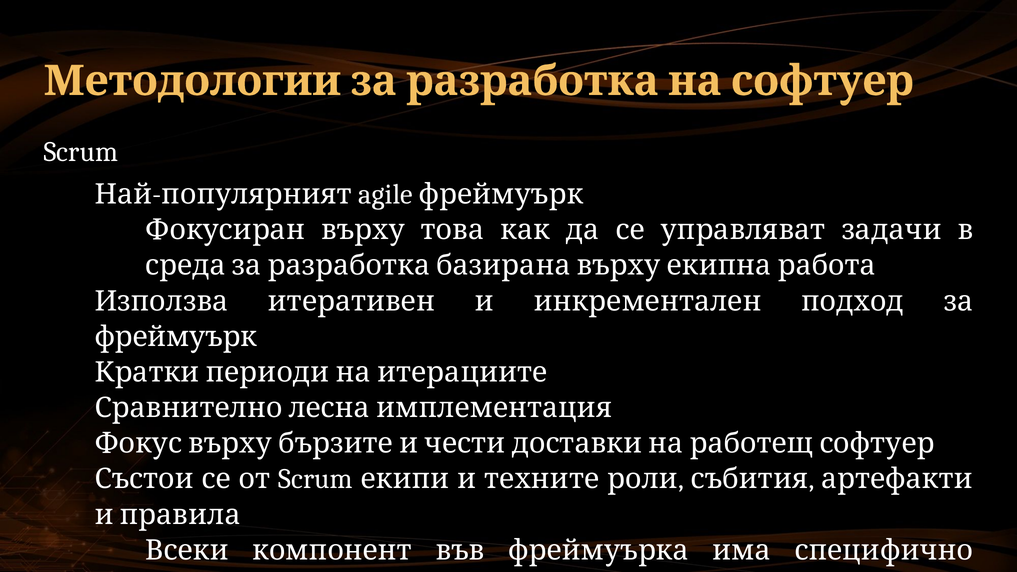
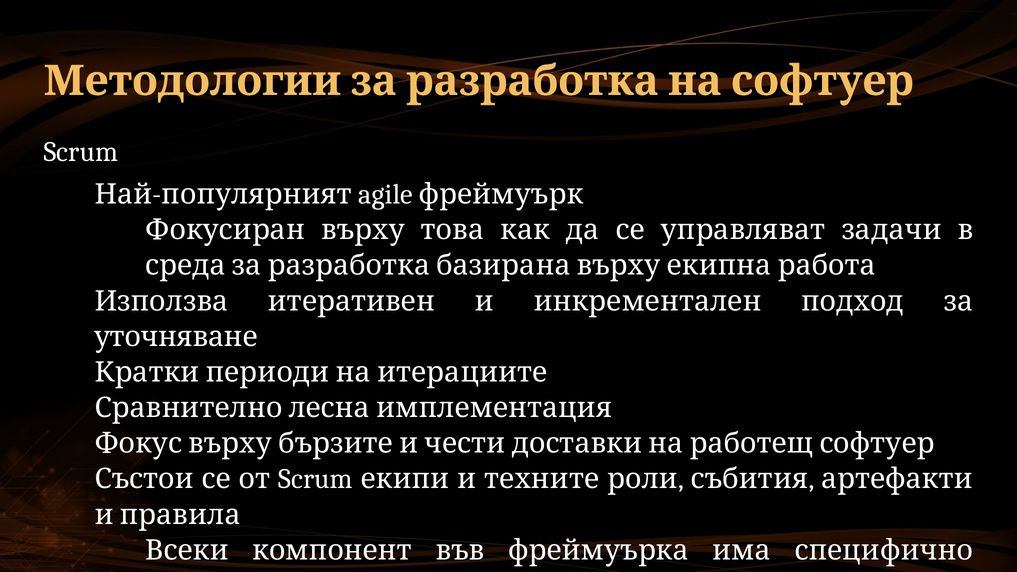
фреймуърк: фреймуърк -> уточняване (176, 337)
